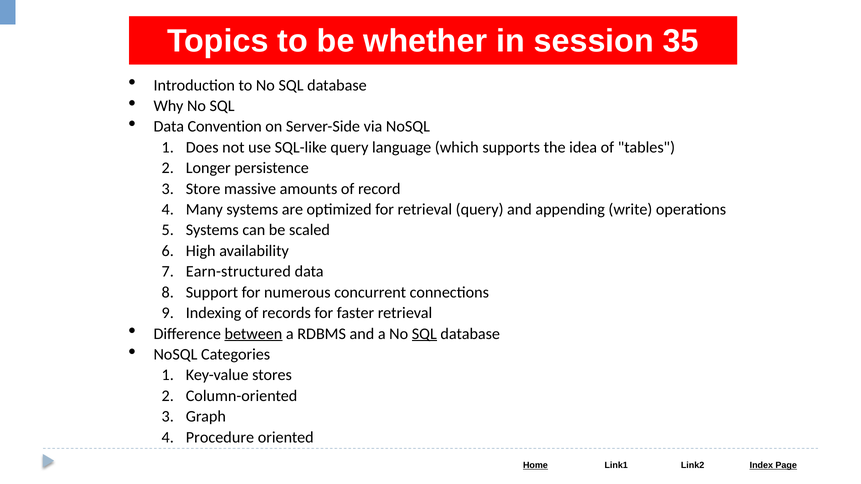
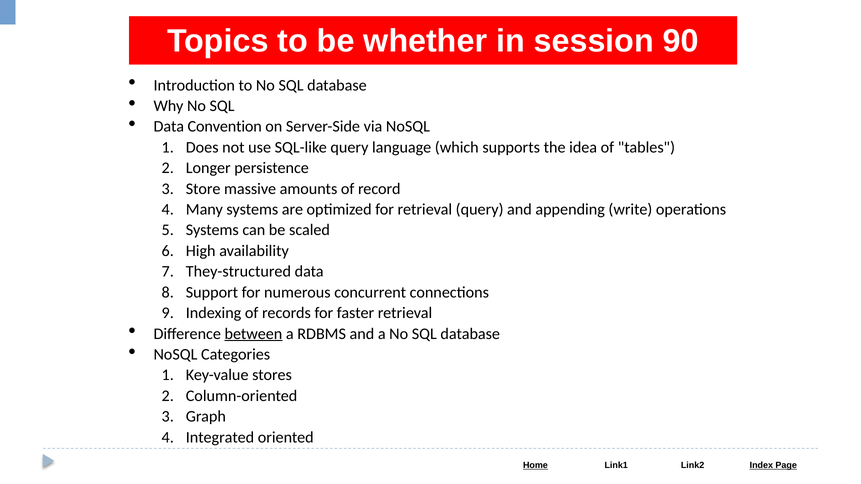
35: 35 -> 90 (681, 41)
Earn-structured: Earn-structured -> They-structured (238, 272)
SQL underline: present -> none (424, 334)
Procedure: Procedure -> Integrated (220, 438)
